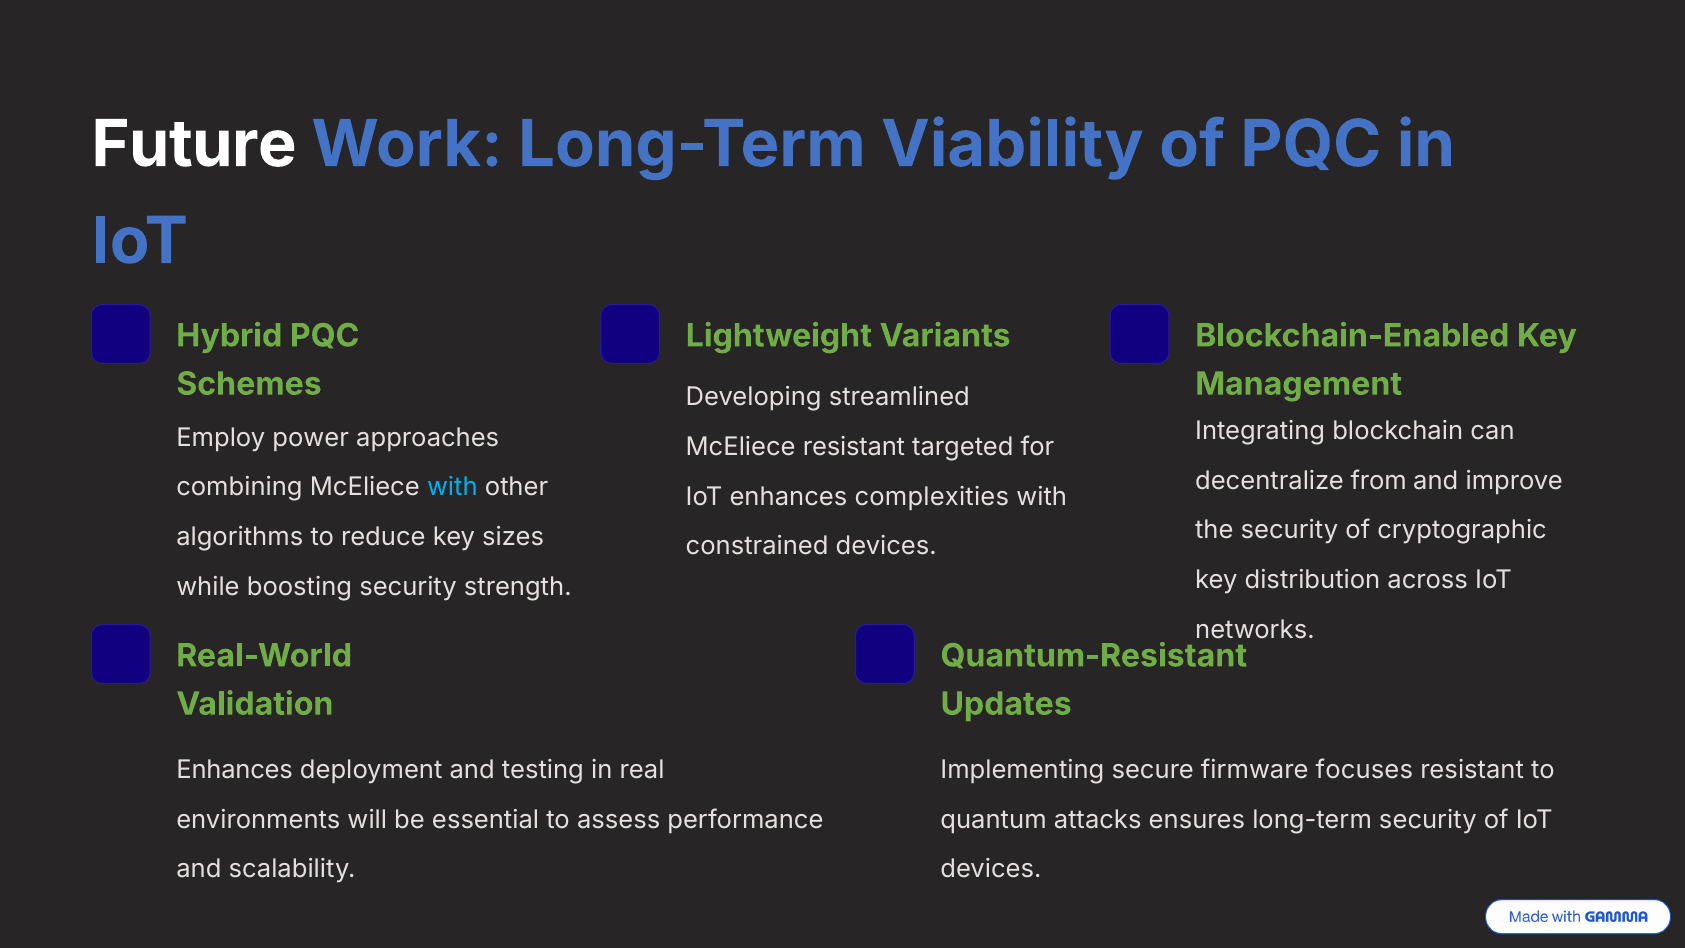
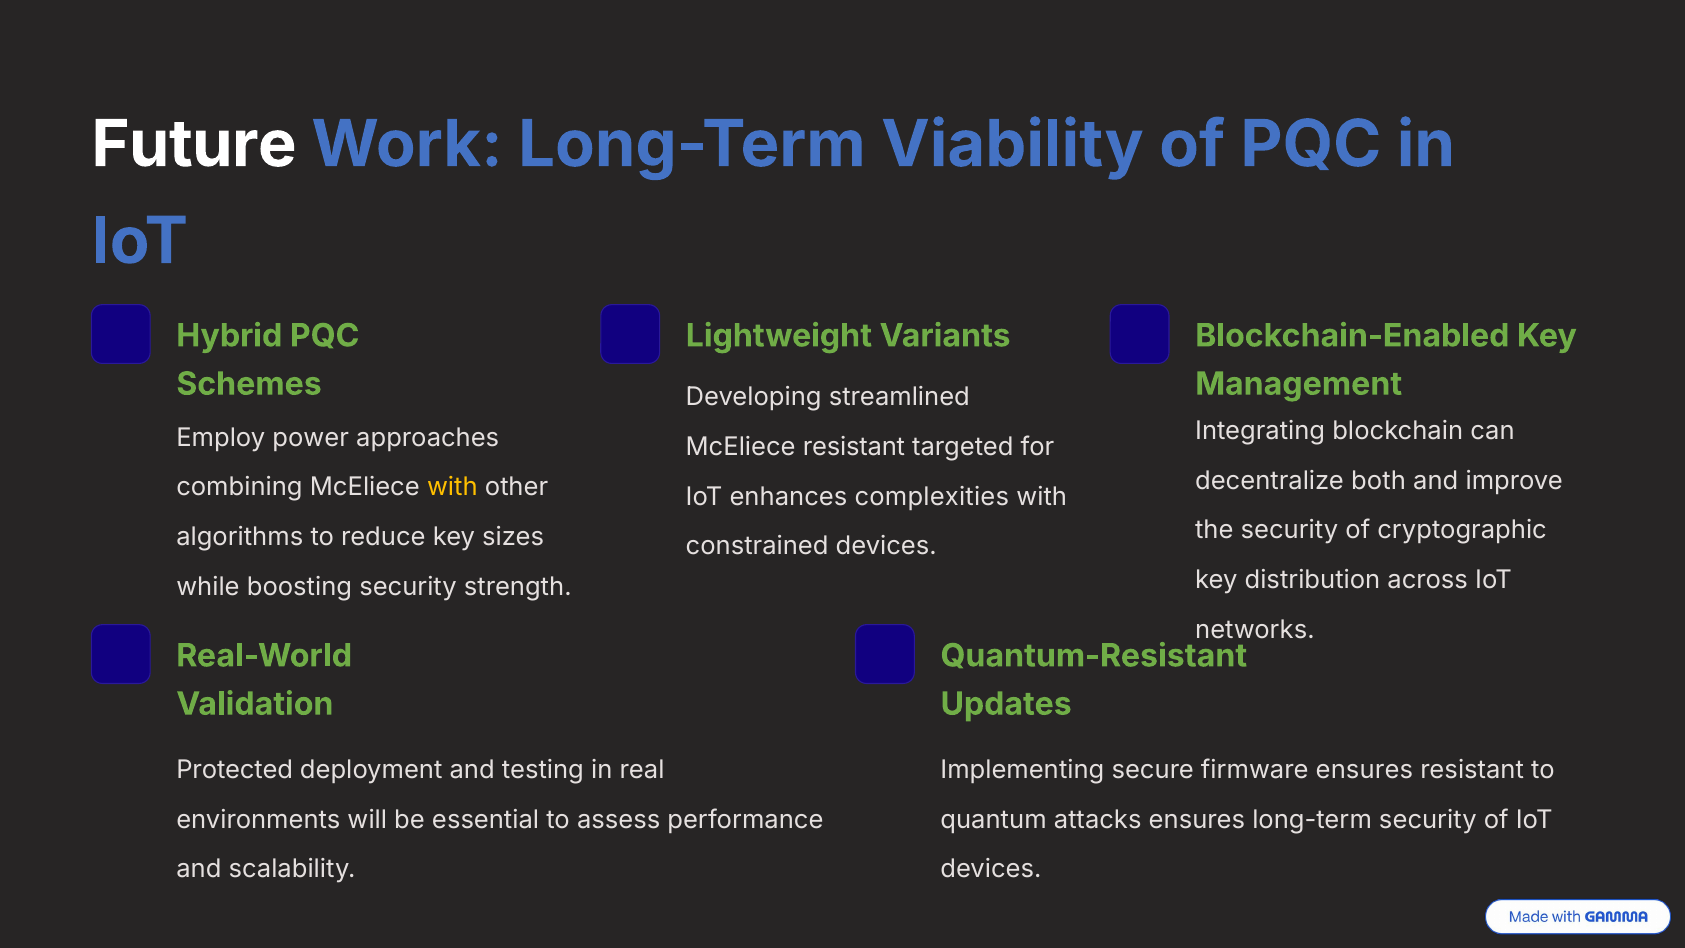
from: from -> both (1378, 481)
with colour: light blue -> yellow (452, 487)
Enhances: Enhances -> Protected (235, 770)
firmware focuses: focuses -> ensures (1364, 770)
